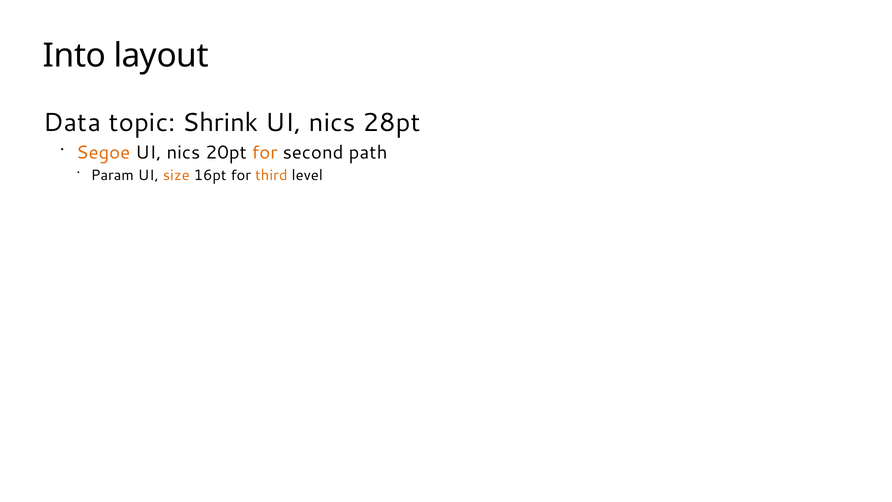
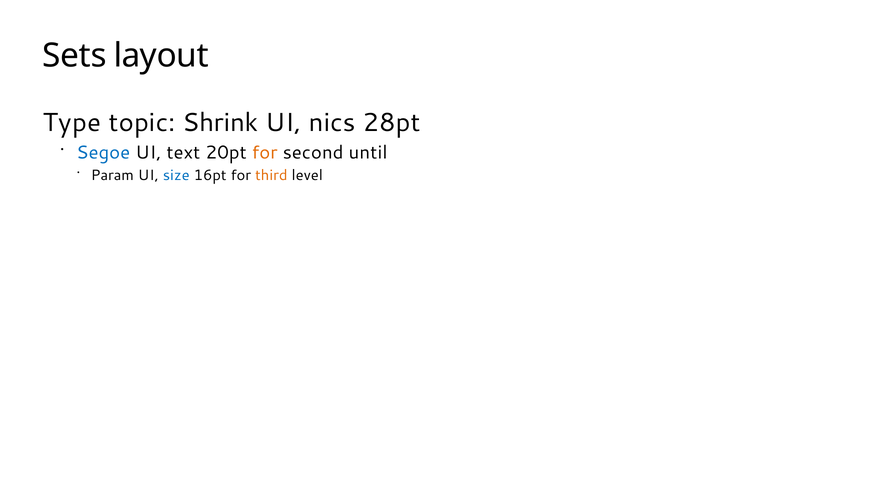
Into: Into -> Sets (75, 56)
Data: Data -> Type (72, 122)
Segoe colour: orange -> blue (103, 152)
nics: nics -> text (183, 152)
path: path -> until (368, 152)
size colour: orange -> blue (176, 175)
